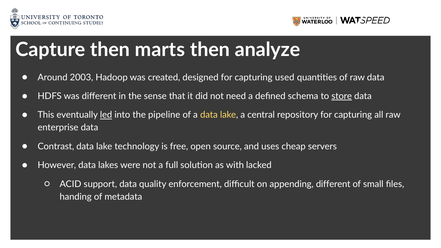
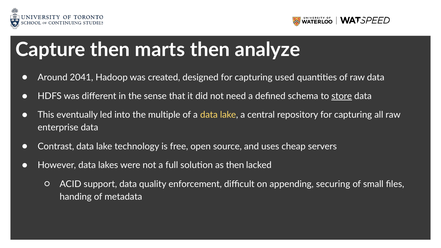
2003: 2003 -> 2041 (82, 77)
led underline: present -> none (106, 115)
pipeline: pipeline -> multiple (164, 115)
as with: with -> then (235, 165)
appending different: different -> securing (333, 184)
